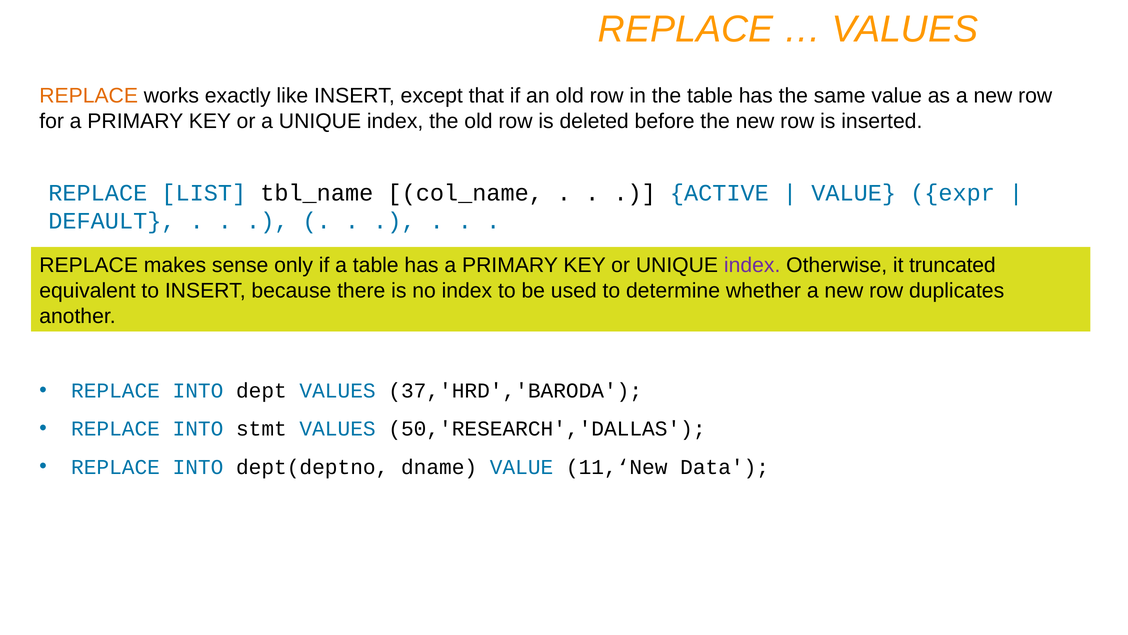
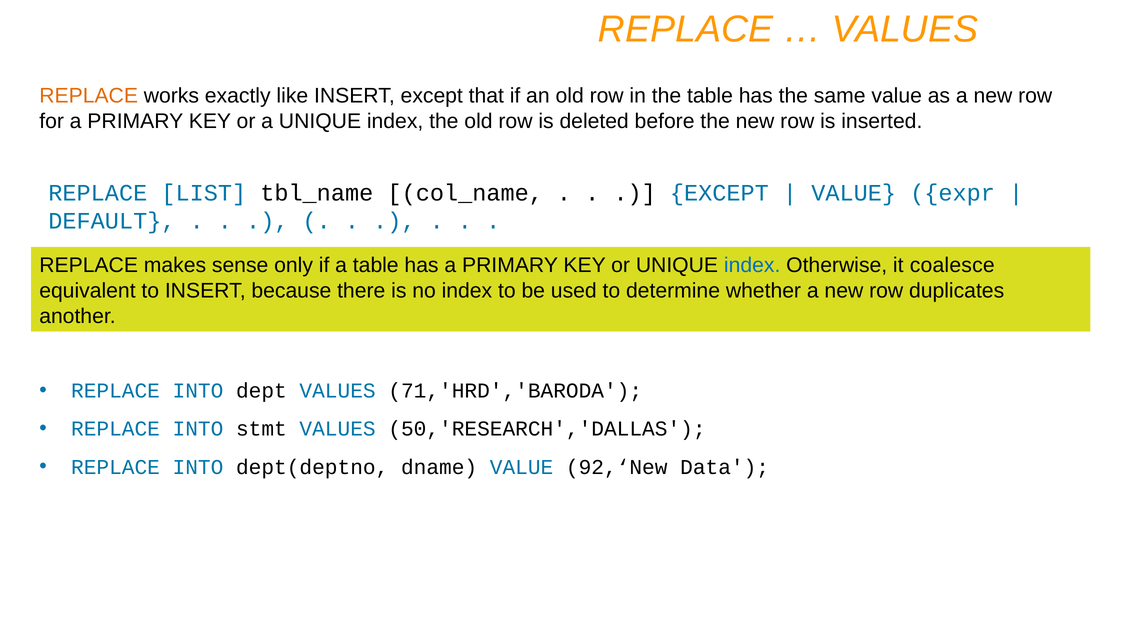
ACTIVE: ACTIVE -> EXCEPT (719, 193)
index colour: purple -> blue (752, 265)
truncated: truncated -> coalesce (952, 265)
37,'HRD','BARODA: 37,'HRD','BARODA -> 71,'HRD','BARODA (515, 391)
11,‘New: 11,‘New -> 92,‘New (617, 467)
